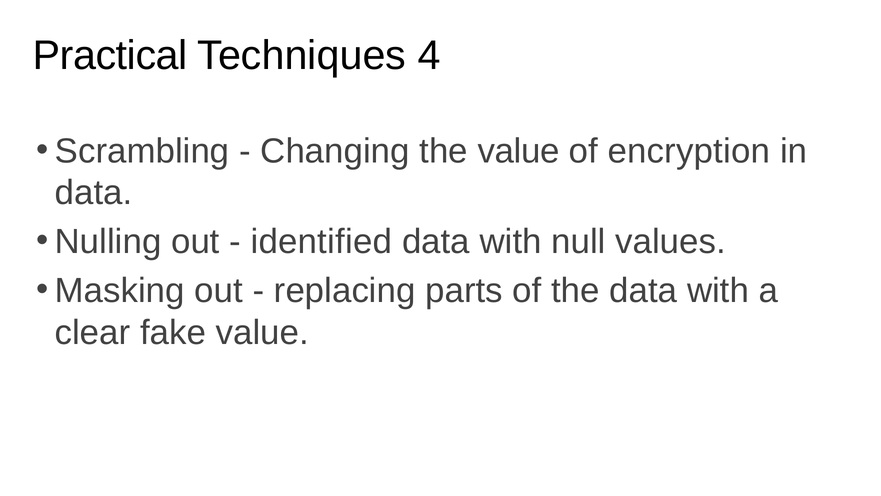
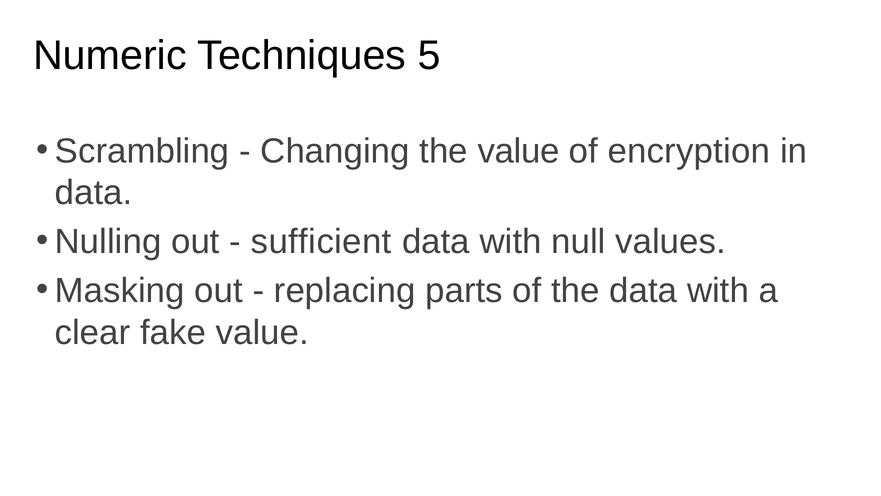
Practical: Practical -> Numeric (110, 55)
4: 4 -> 5 (429, 55)
identified: identified -> sufficient (321, 242)
